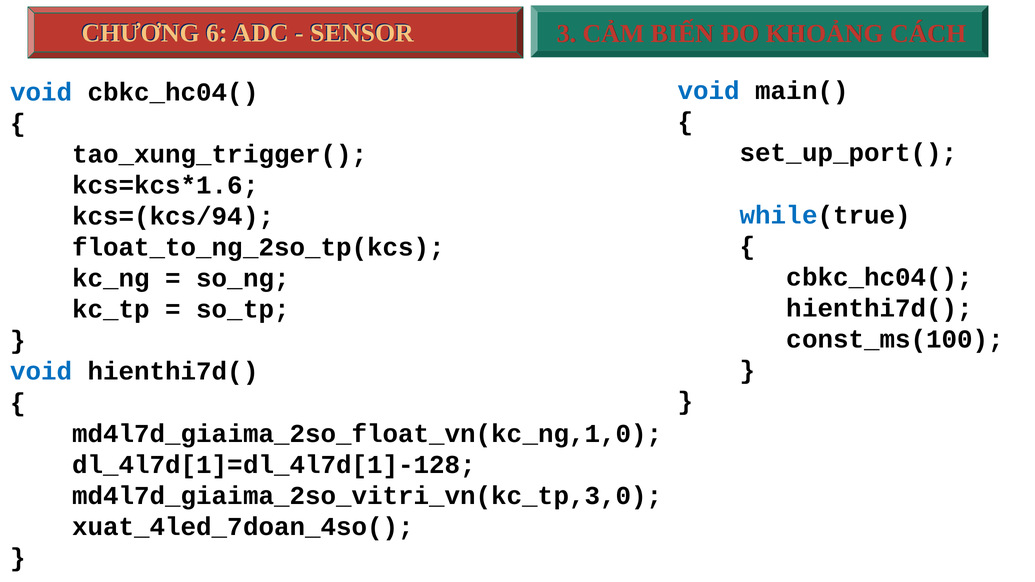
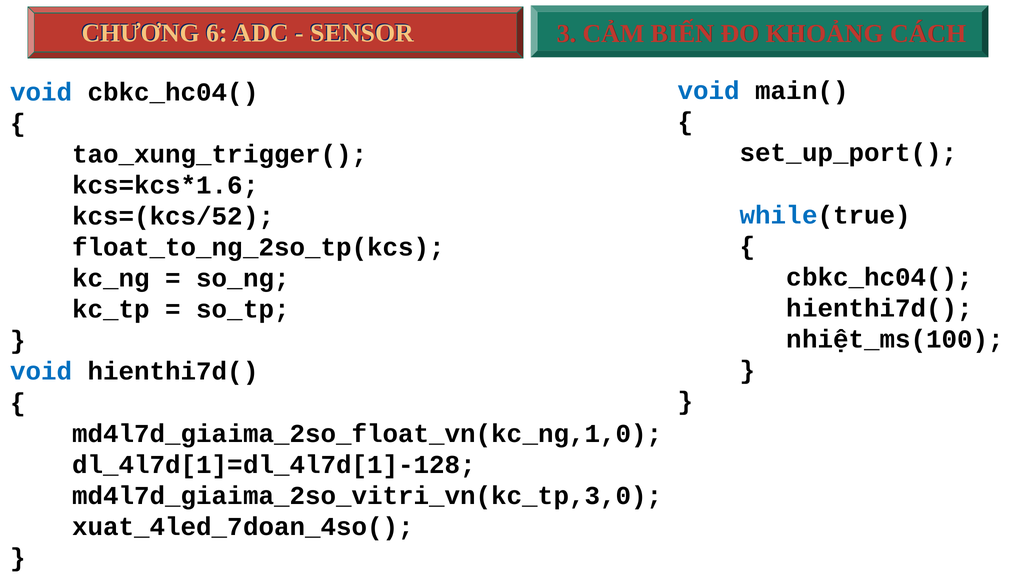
kcs=(kcs/94: kcs=(kcs/94 -> kcs=(kcs/52 (173, 216)
const_ms(100: const_ms(100 -> nhiệt_ms(100 (895, 339)
